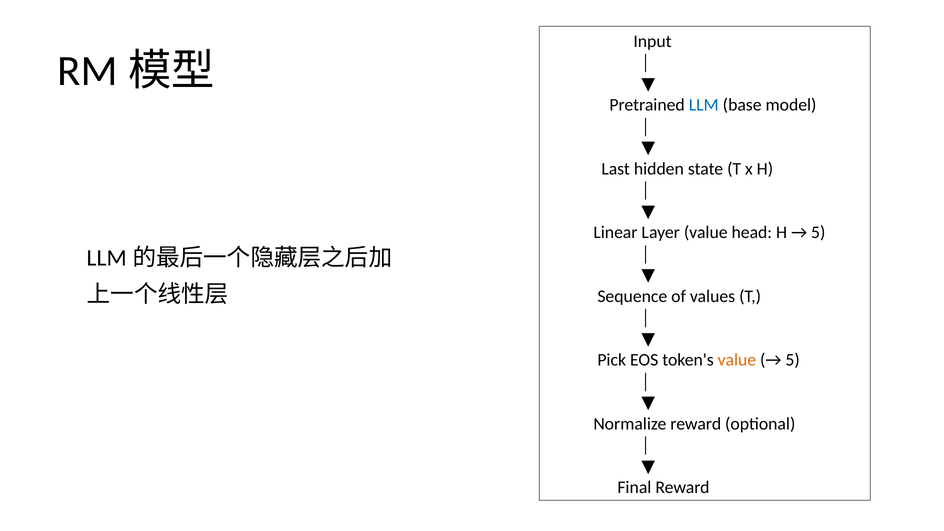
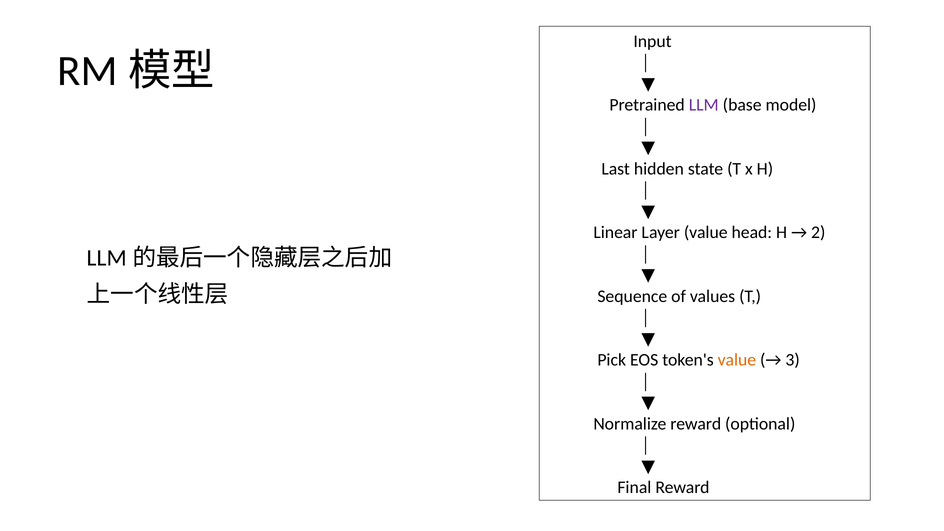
LLM colour: blue -> purple (704, 105)
5: 5 -> 2 (818, 233)
5: 5 -> 3 (793, 360)
